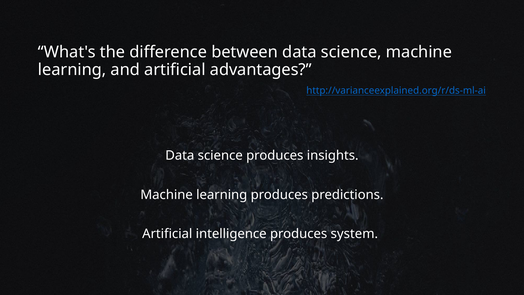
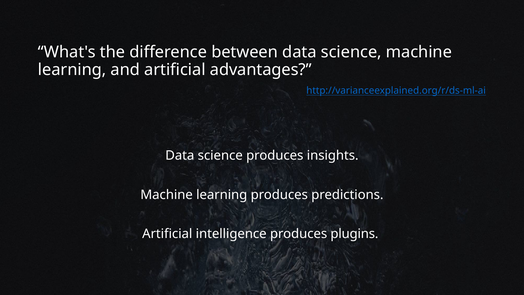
system: system -> plugins (354, 234)
